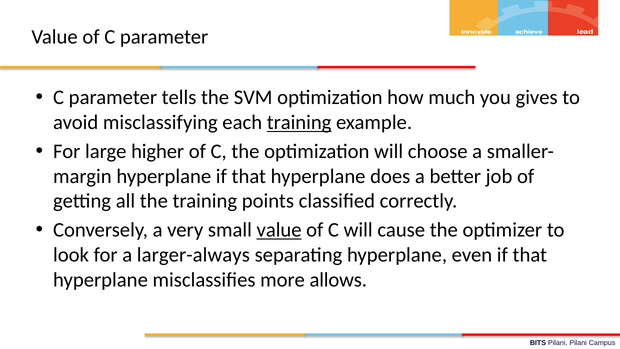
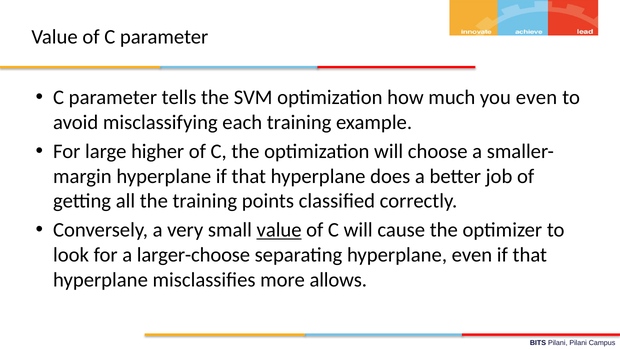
you gives: gives -> even (536, 98)
training underline: present -> none (299, 122)
larger-always: larger-always -> larger-choose (193, 255)
